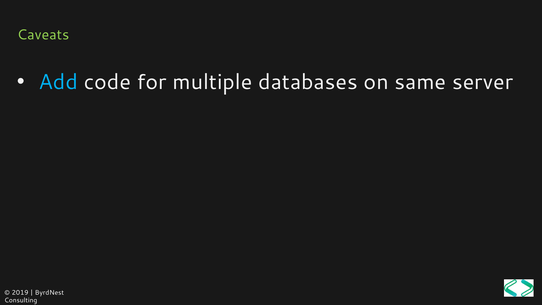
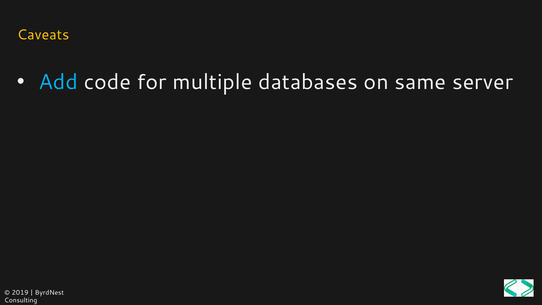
Caveats colour: light green -> yellow (43, 35)
